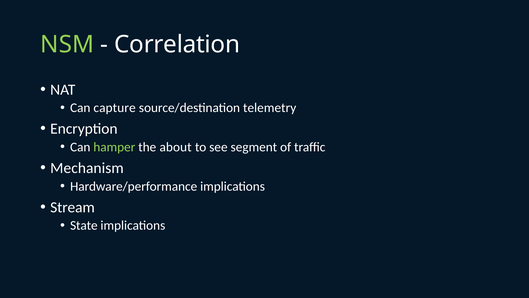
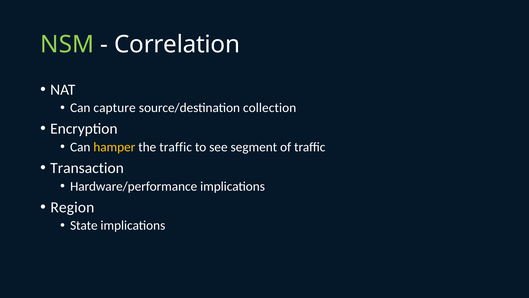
telemetry: telemetry -> collection (270, 108)
hamper colour: light green -> yellow (114, 147)
the about: about -> traffic (176, 147)
Mechanism: Mechanism -> Transaction (87, 168)
Stream: Stream -> Region (72, 207)
